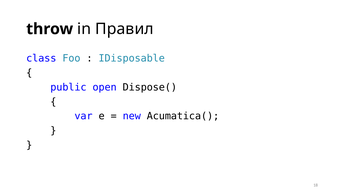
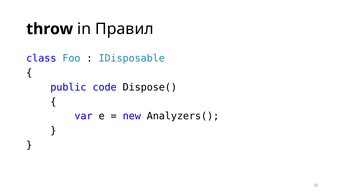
open: open -> code (105, 87)
Acumatica(: Acumatica( -> Analyzers( (183, 116)
